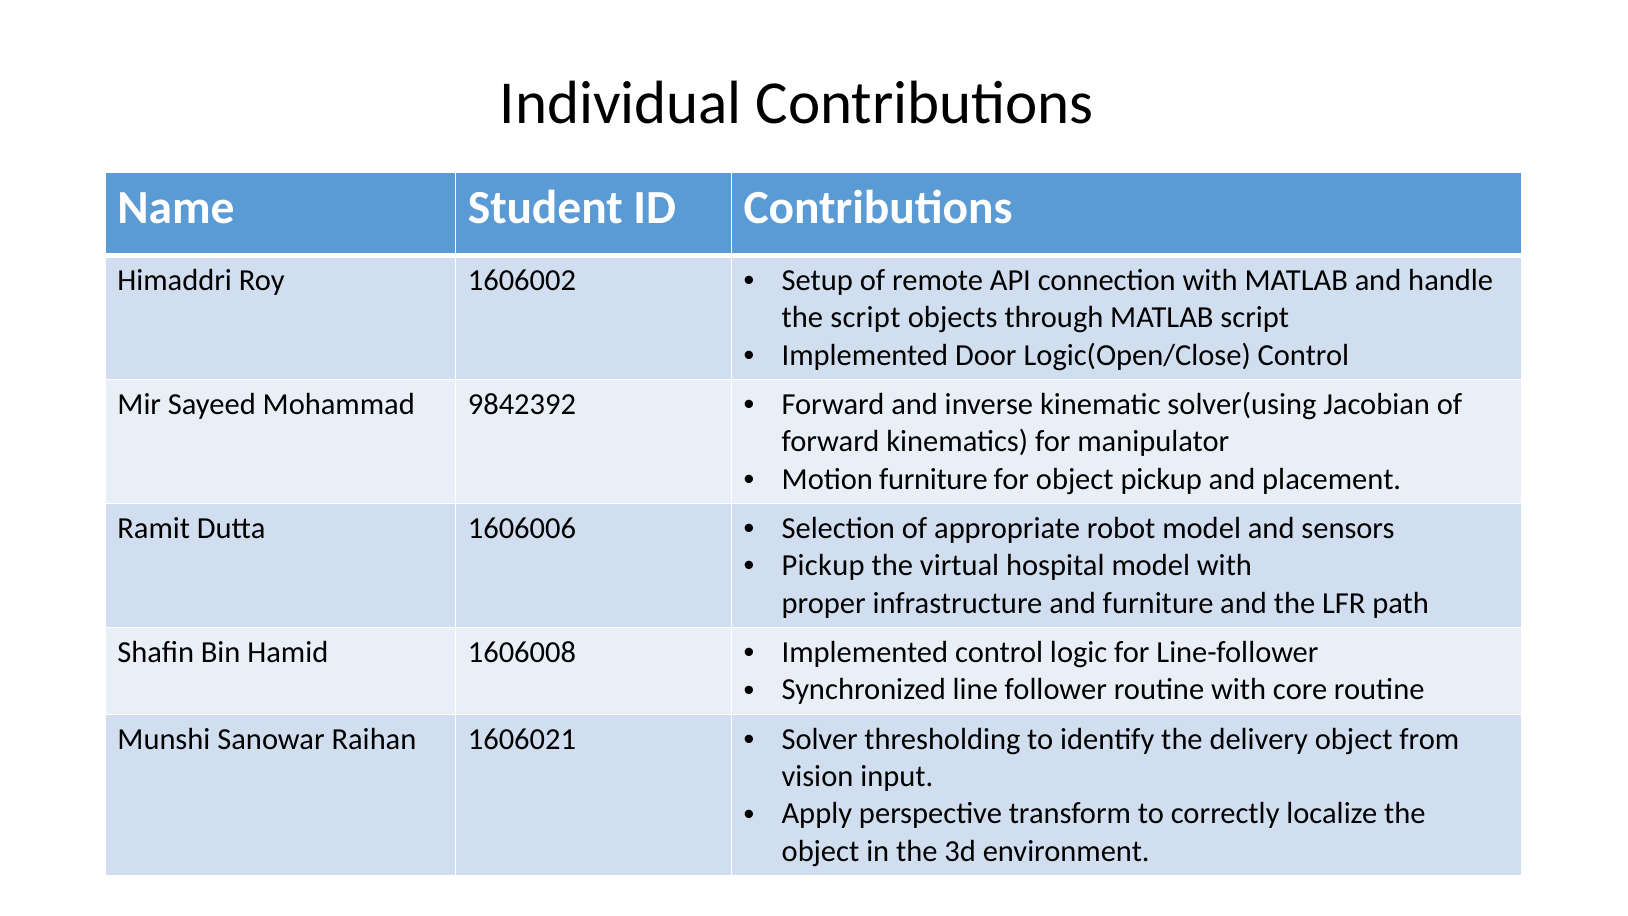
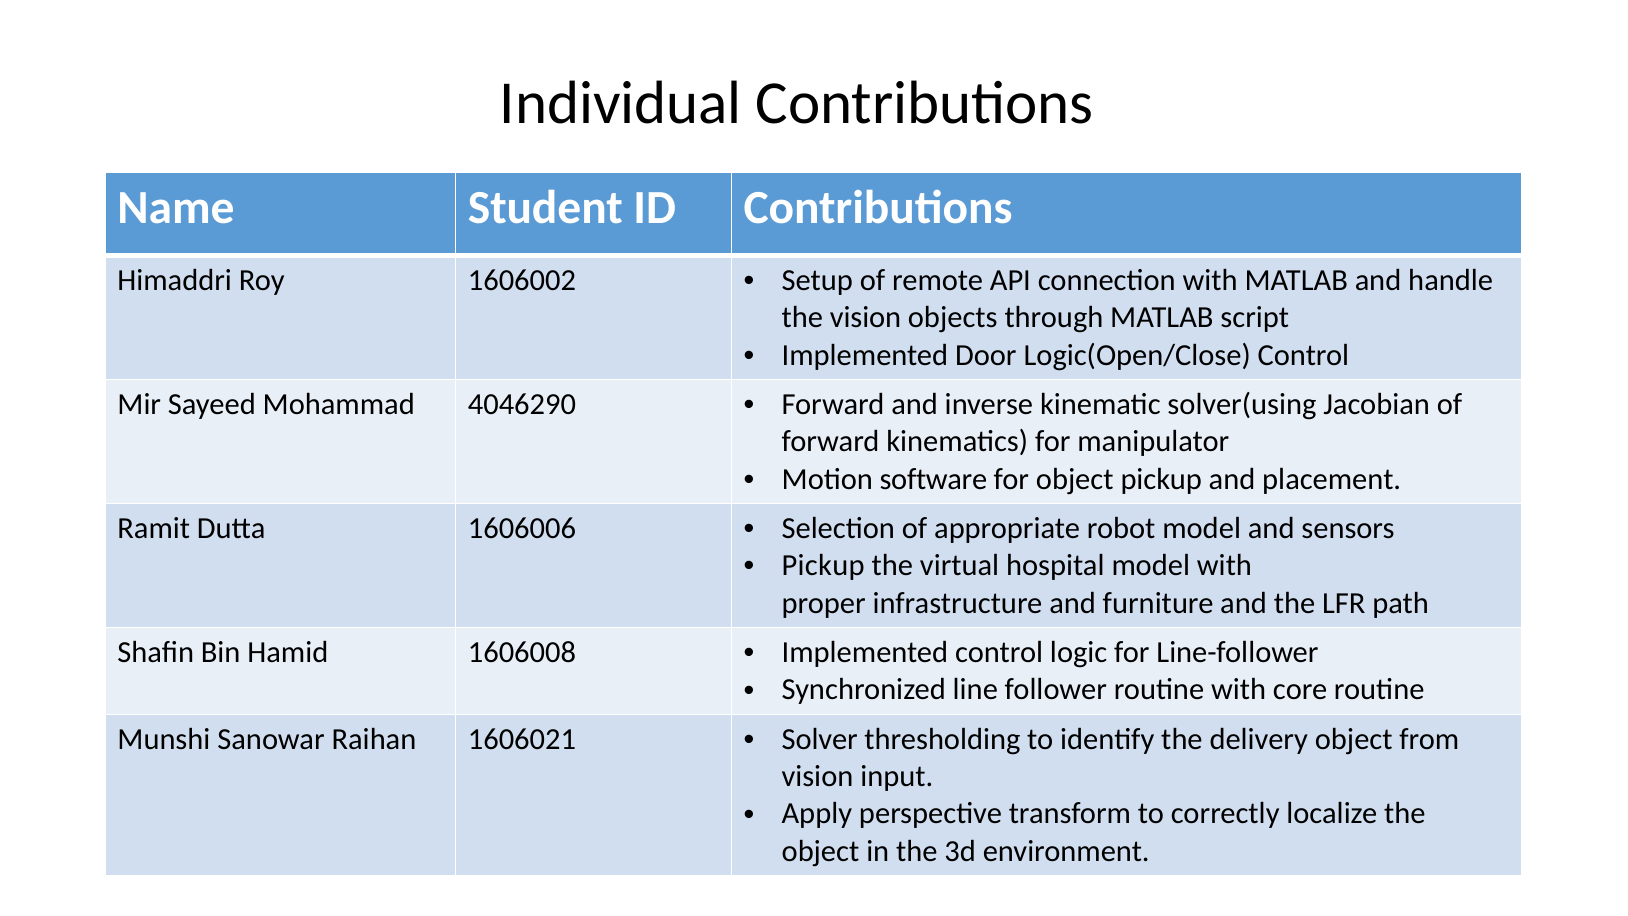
the script: script -> vision (866, 318)
9842392: 9842392 -> 4046290 (522, 404)
Motion furniture: furniture -> software (933, 479)
